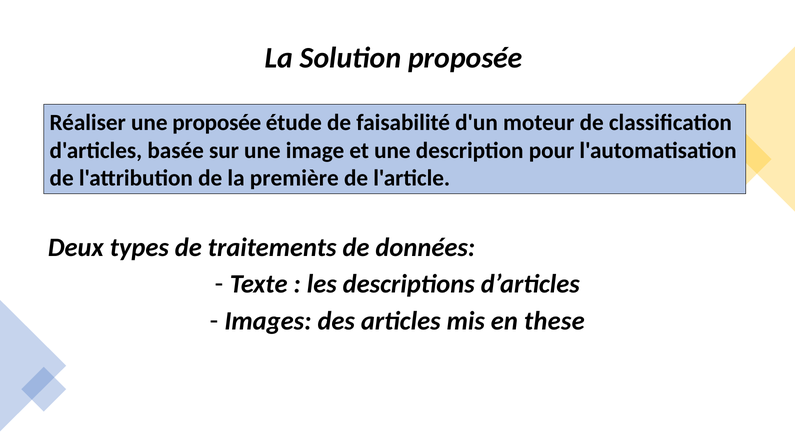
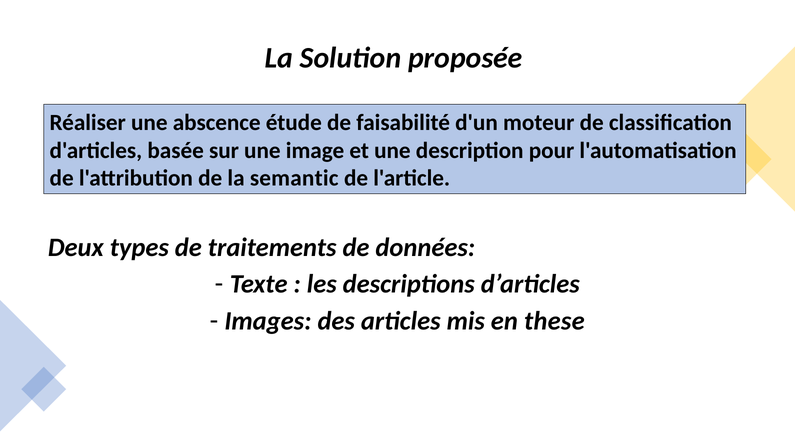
une proposée: proposée -> abscence (217, 123)
première: première -> semantic (294, 178)
